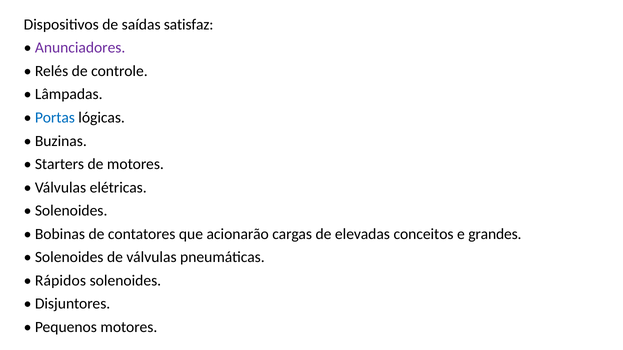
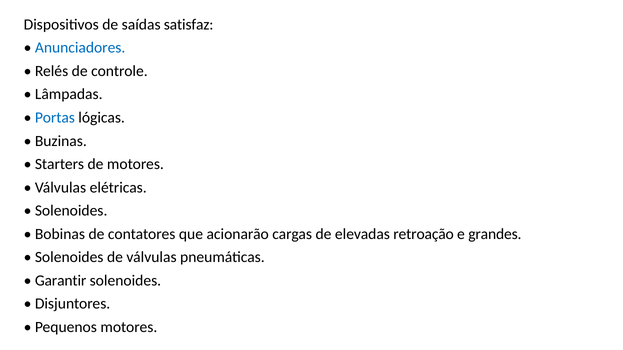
Anunciadores colour: purple -> blue (80, 48)
conceitos: conceitos -> retroação (424, 234)
Rápidos: Rápidos -> Garantir (61, 281)
